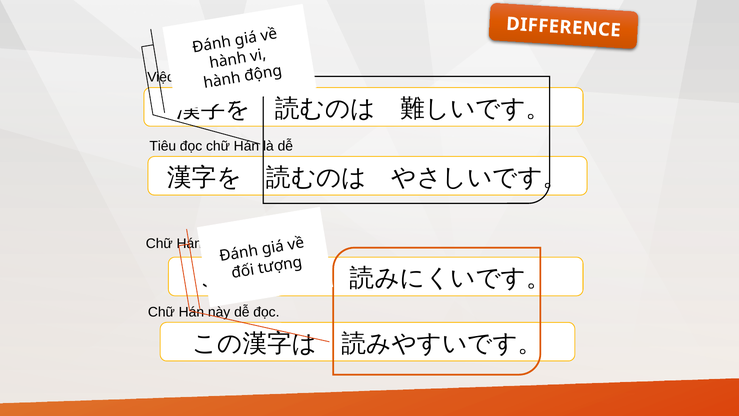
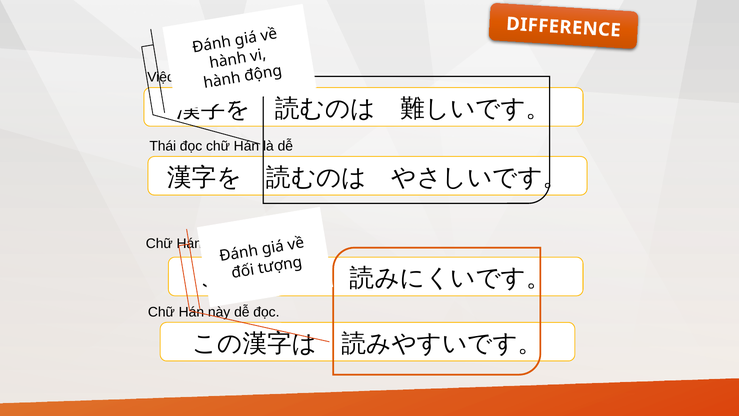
Tiêu: Tiêu -> Thái (163, 146)
